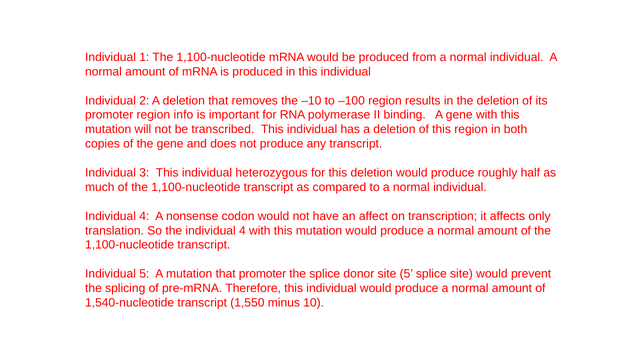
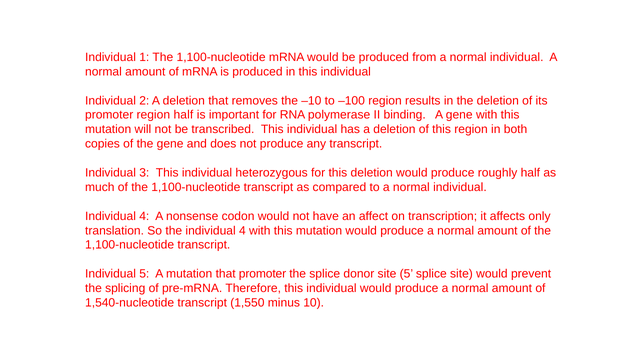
region info: info -> half (183, 115)
